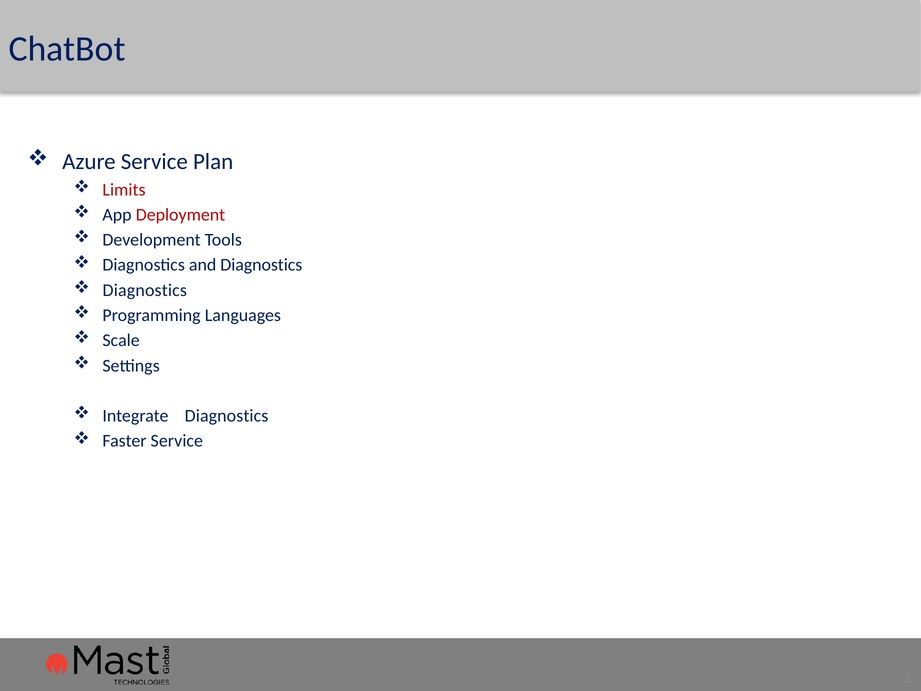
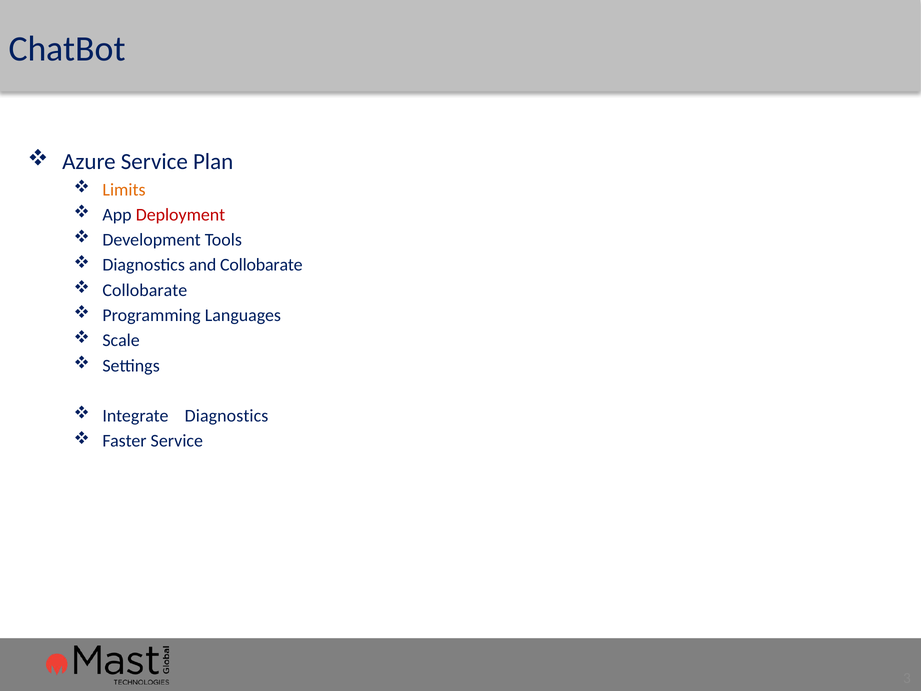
Limits colour: red -> orange (124, 190)
and Diagnostics: Diagnostics -> Collobarate (261, 265)
Diagnostics: Diagnostics -> Collobarate (145, 290)
